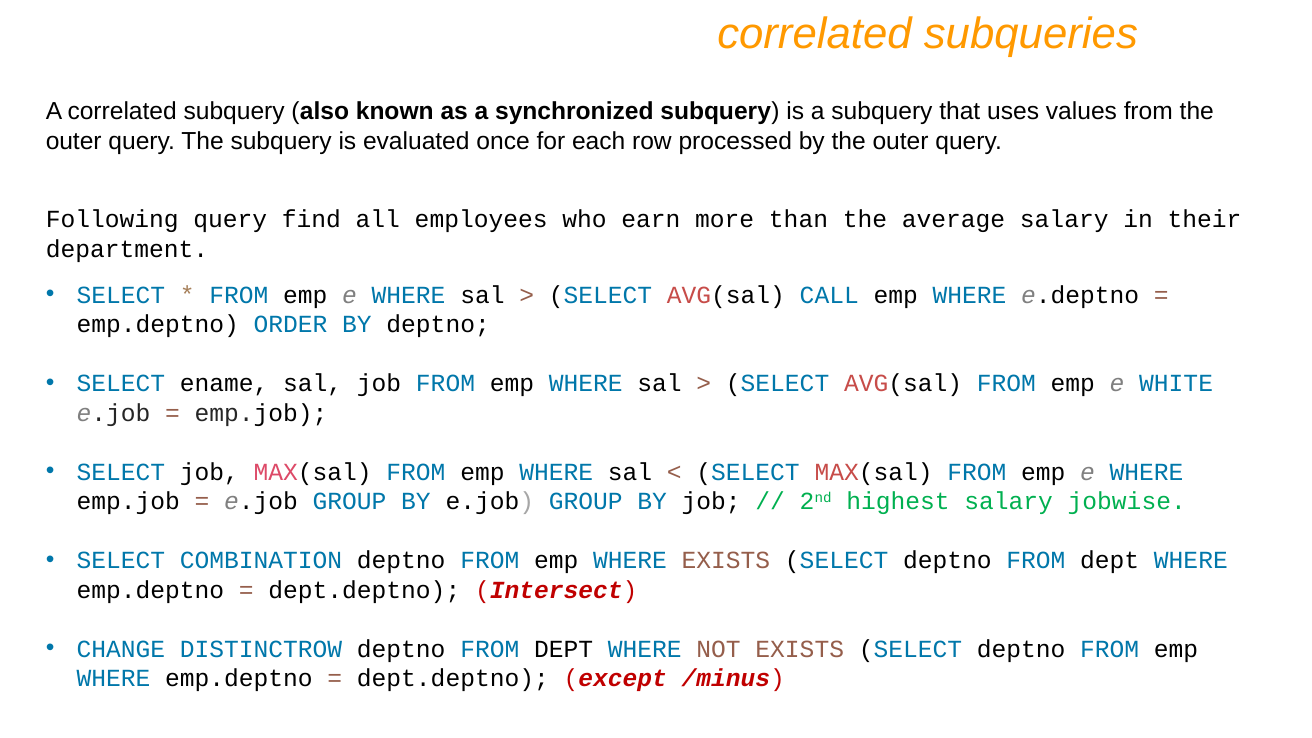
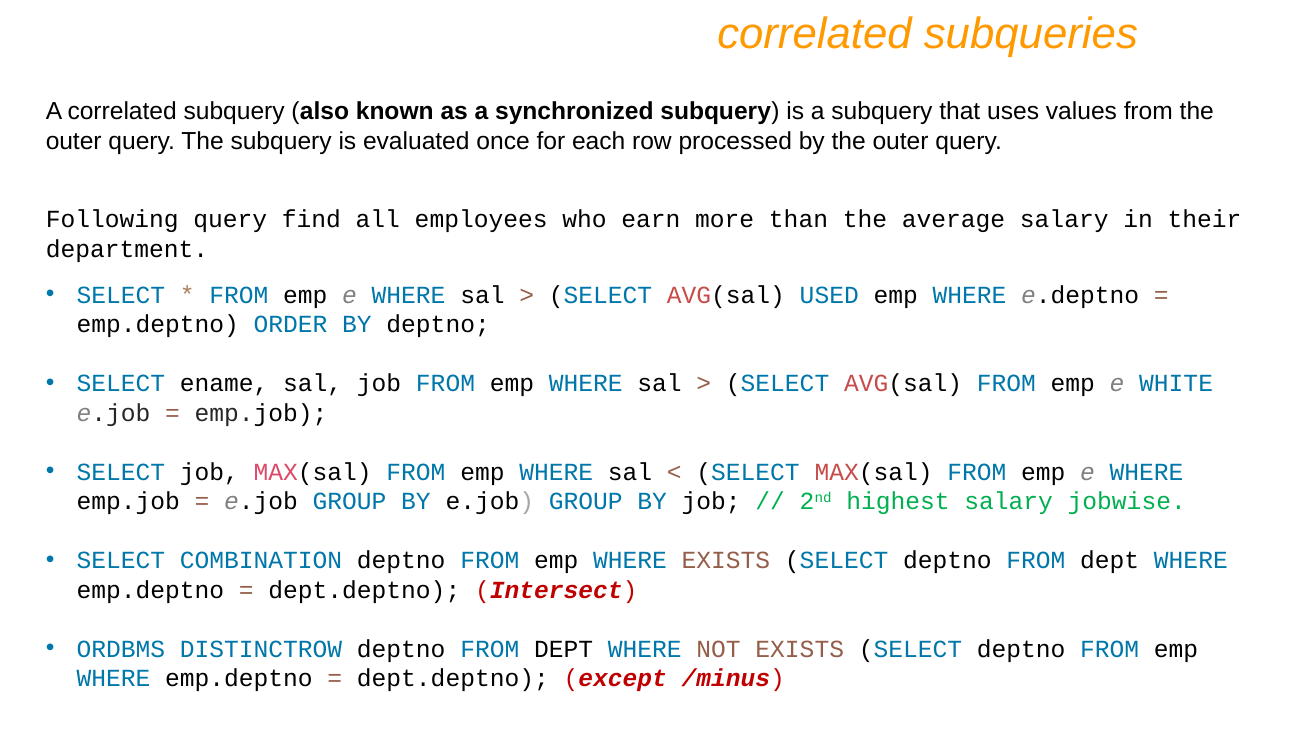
CALL: CALL -> USED (829, 295)
CHANGE: CHANGE -> ORDBMS (121, 649)
